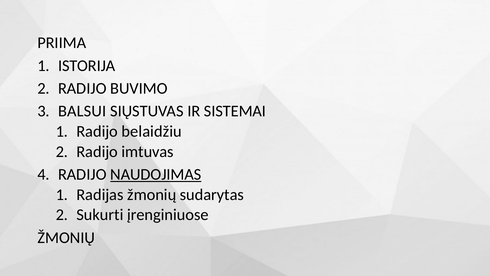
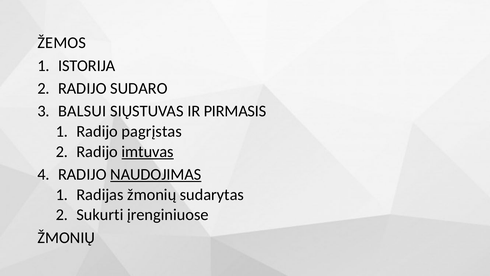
PRIIMA: PRIIMA -> ŽEMOS (62, 43)
BUVIMO: BUVIMO -> SUDARO (139, 88)
SISTEMAI: SISTEMAI -> PIRMASIS (235, 111)
belaidžiu: belaidžiu -> pagrįstas (152, 131)
imtuvas underline: none -> present (148, 151)
